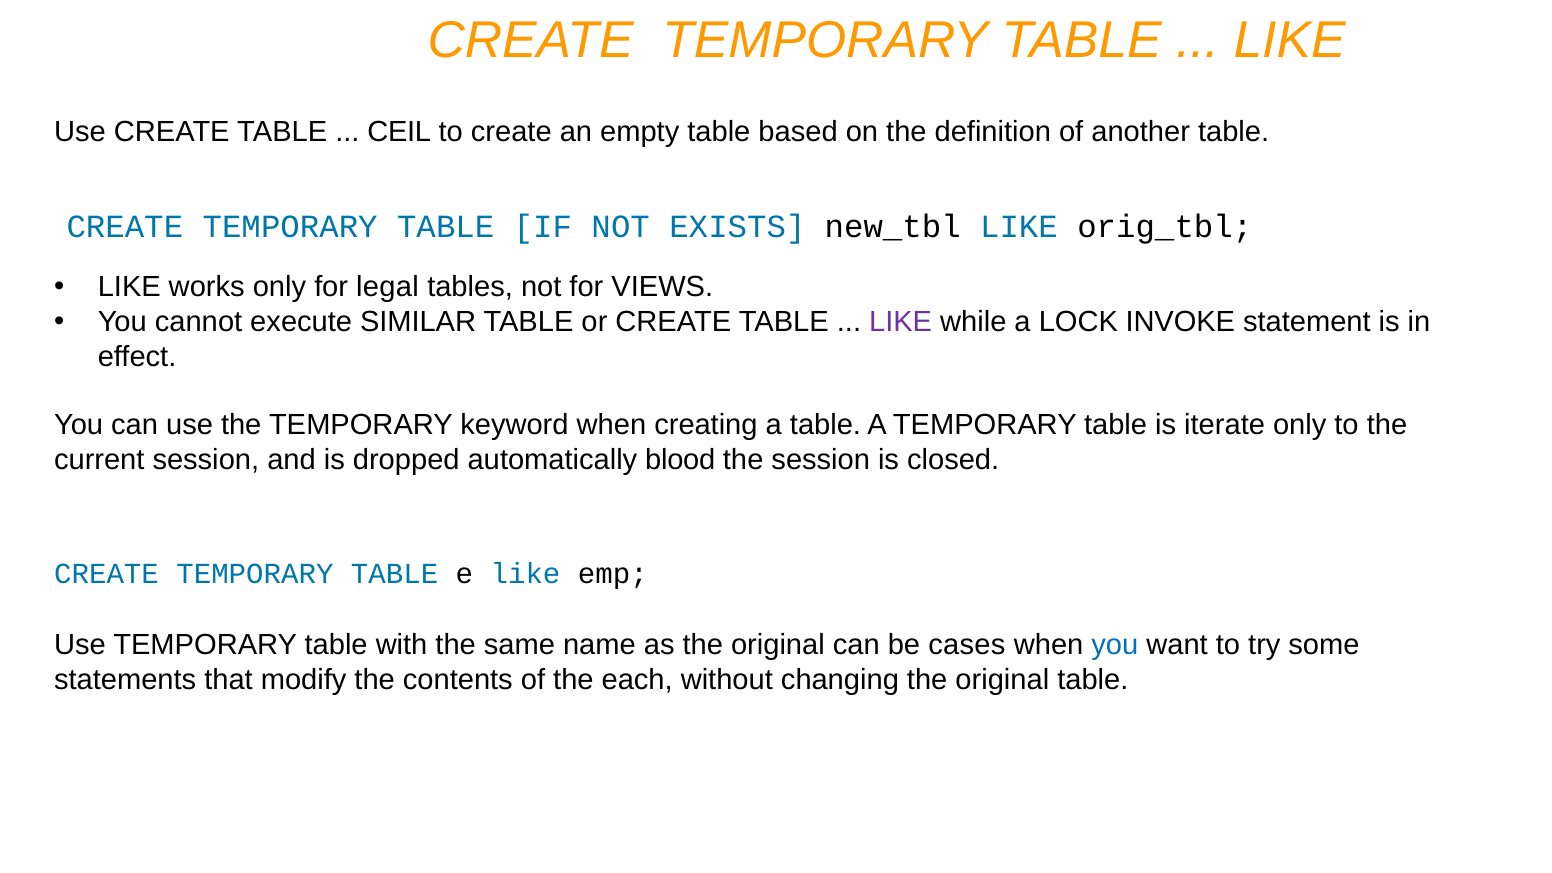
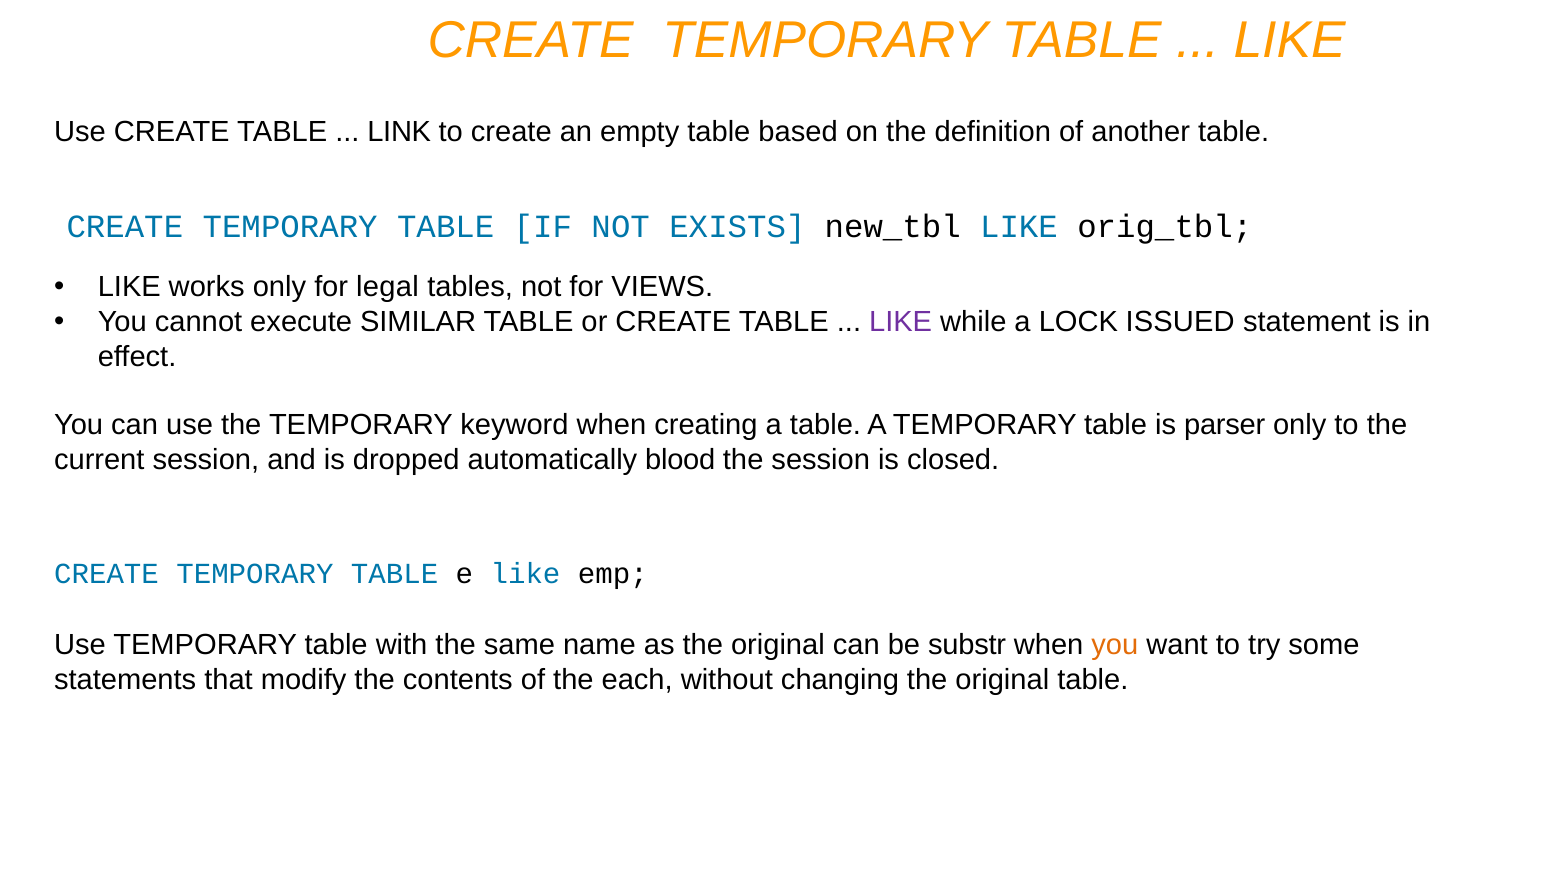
CEIL: CEIL -> LINK (399, 132)
INVOKE: INVOKE -> ISSUED (1180, 322)
iterate: iterate -> parser (1225, 425)
cases: cases -> substr (967, 645)
you colour: blue -> orange (1115, 645)
